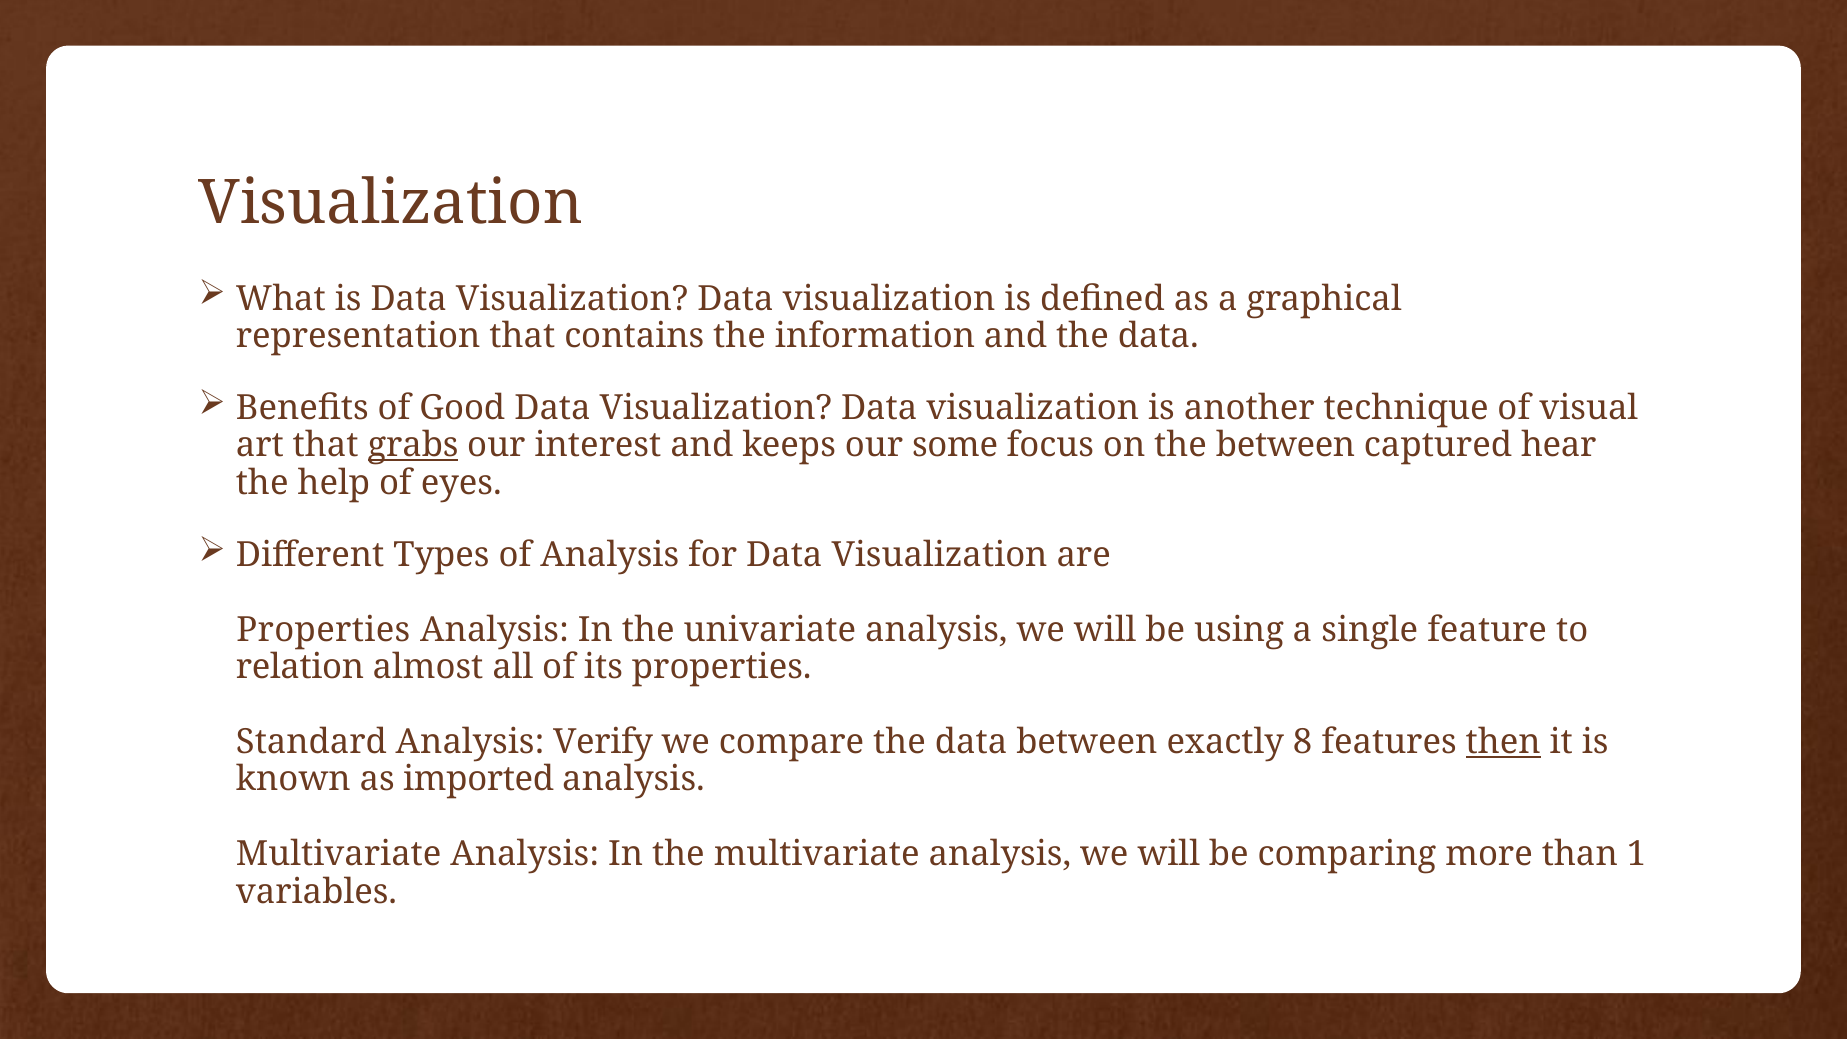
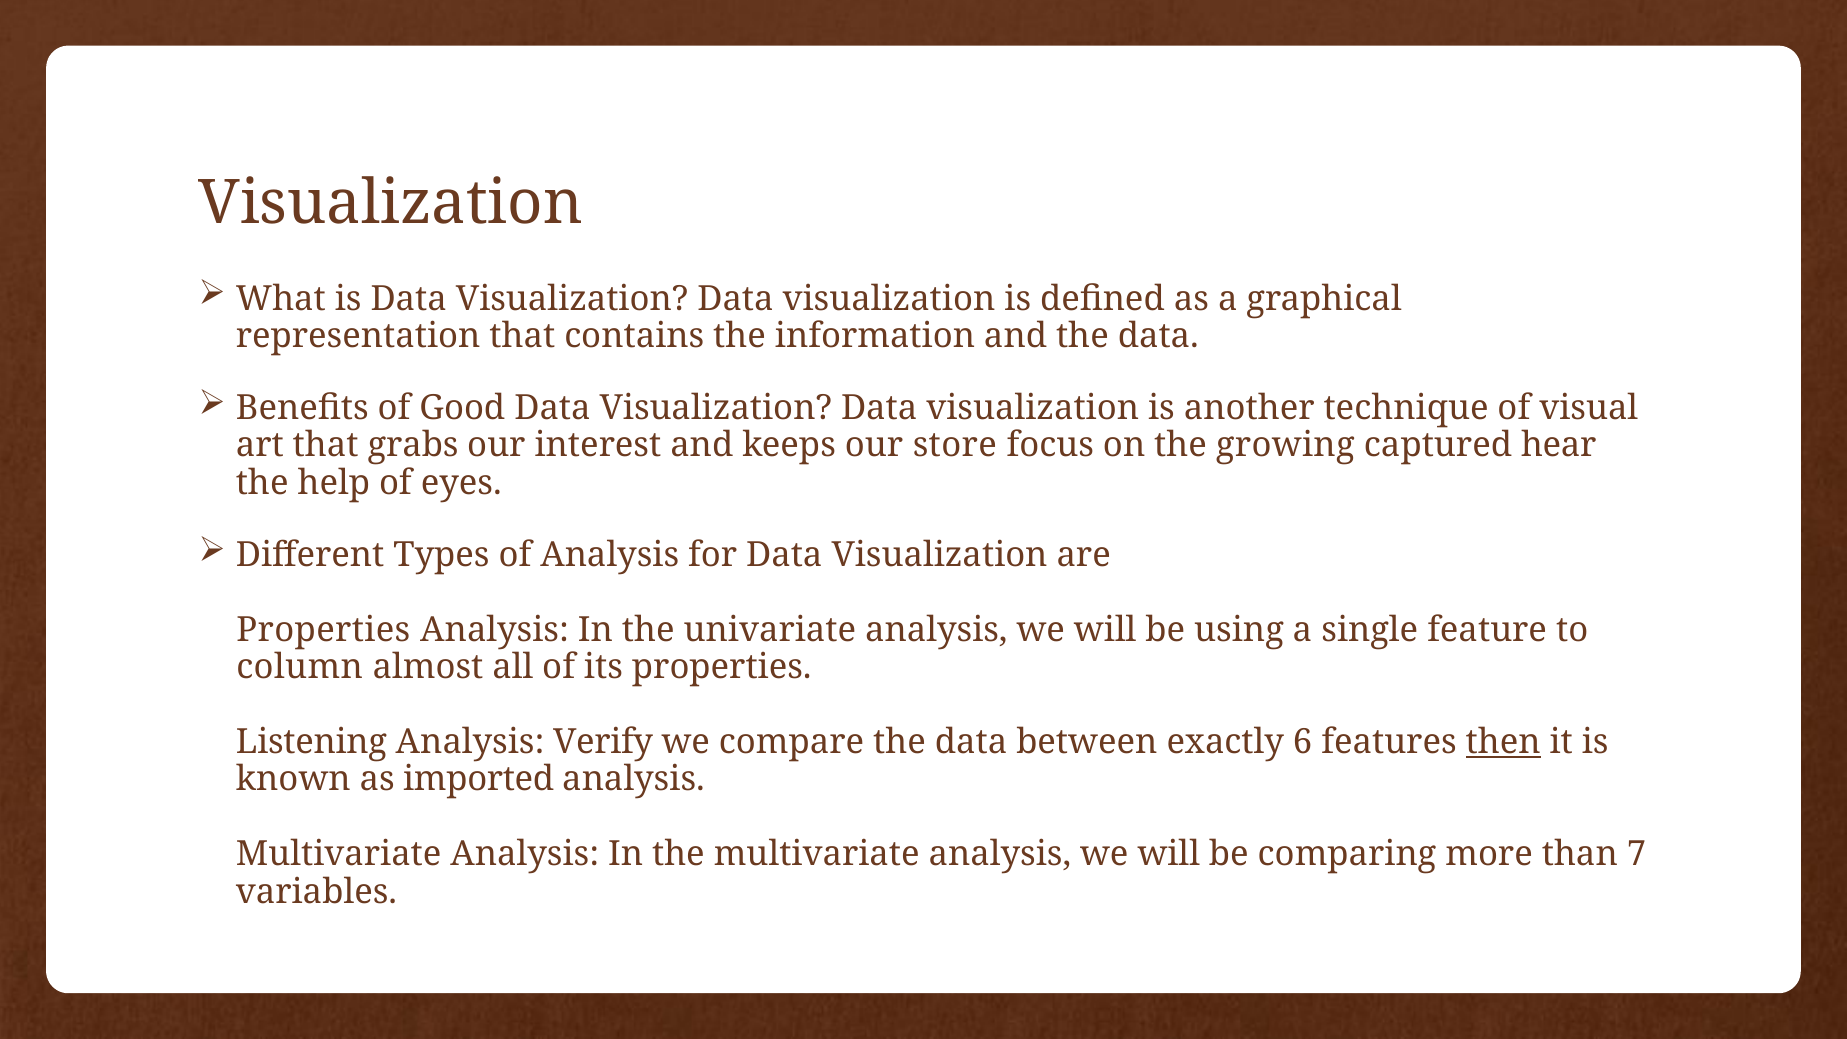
grabs underline: present -> none (413, 446)
some: some -> store (955, 446)
the between: between -> growing (1285, 446)
relation: relation -> column (300, 667)
Standard: Standard -> Listening (312, 742)
8: 8 -> 6 (1303, 742)
1: 1 -> 7 (1637, 854)
